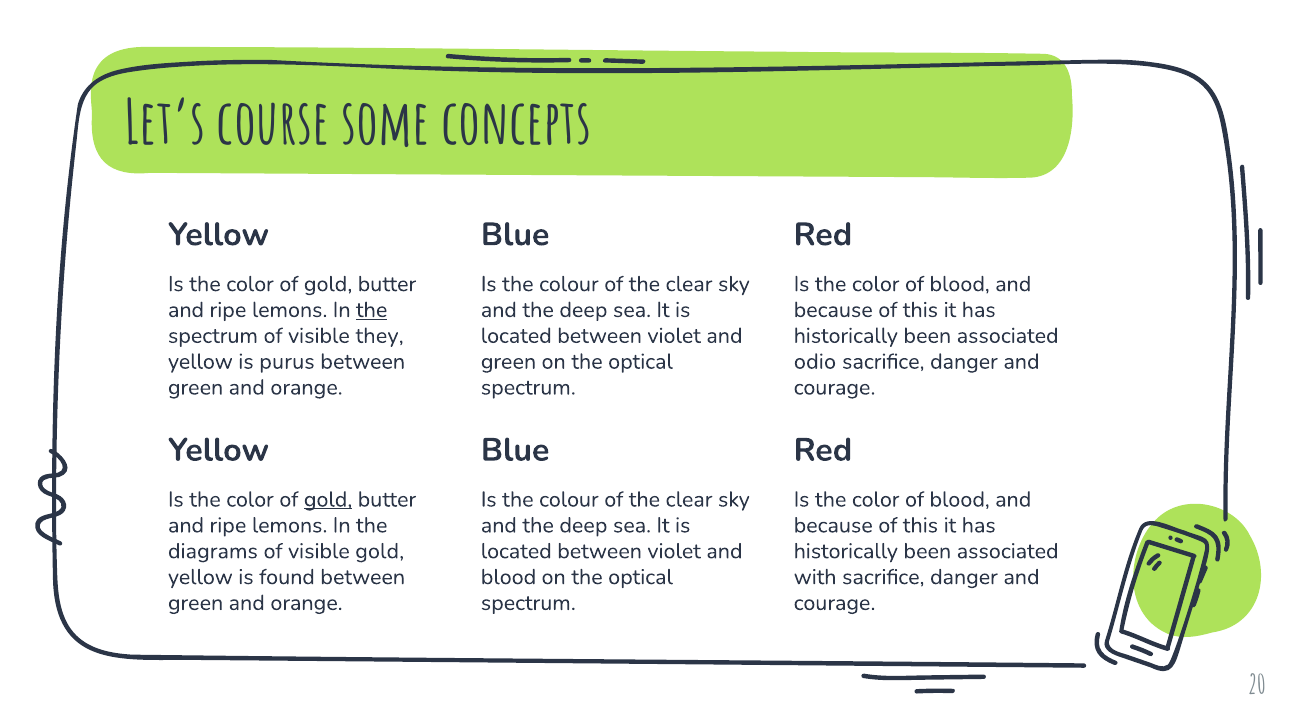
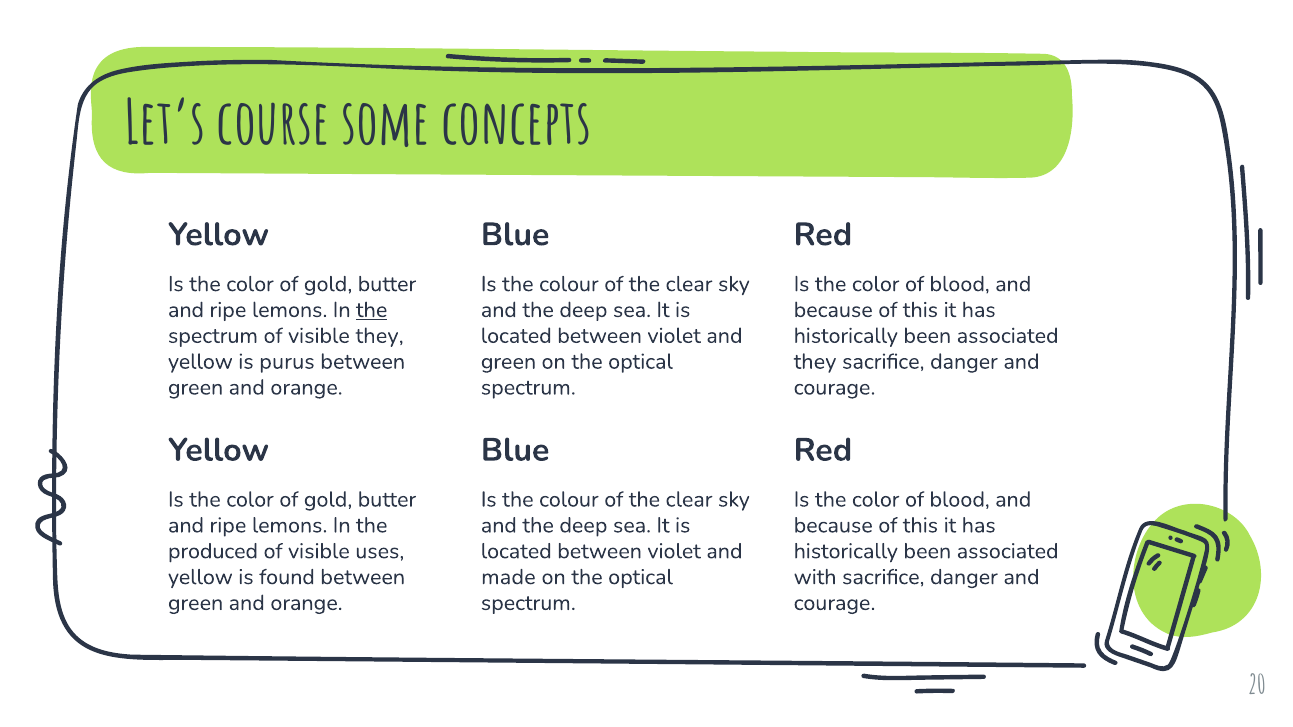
odio: odio -> they (815, 362)
gold underline: present -> none (328, 500)
diagrams: diagrams -> produced (213, 551)
visible gold: gold -> uses (380, 551)
blood: blood -> made (508, 577)
